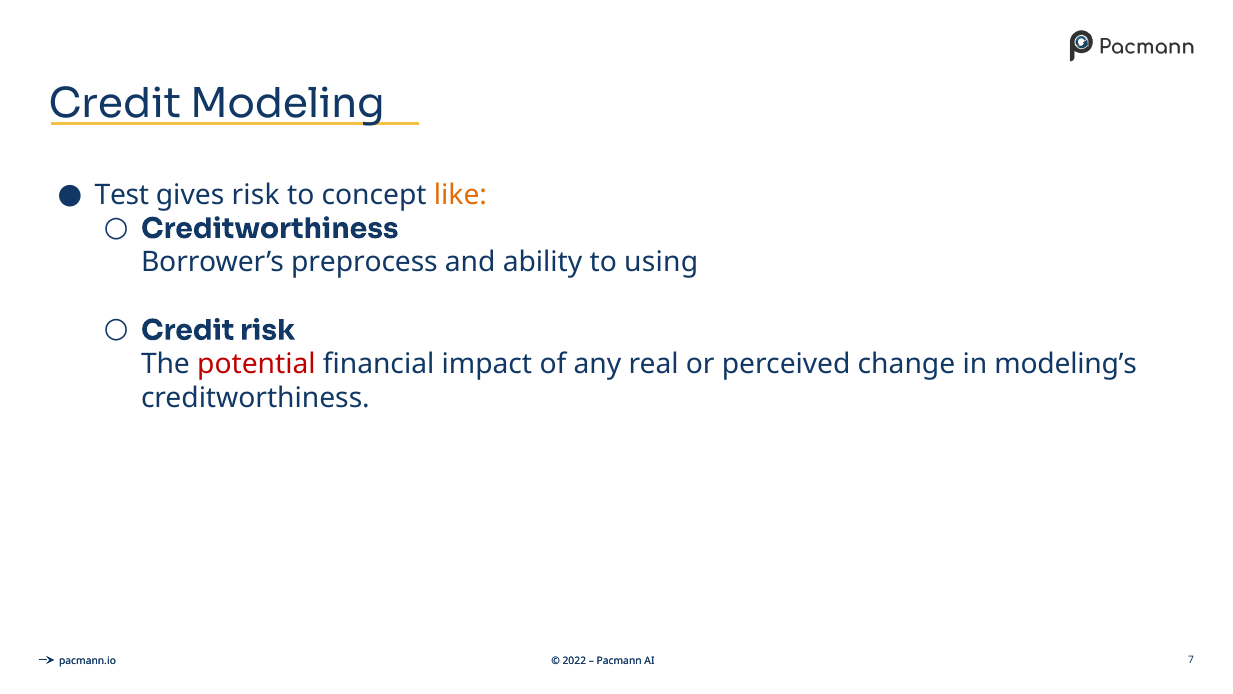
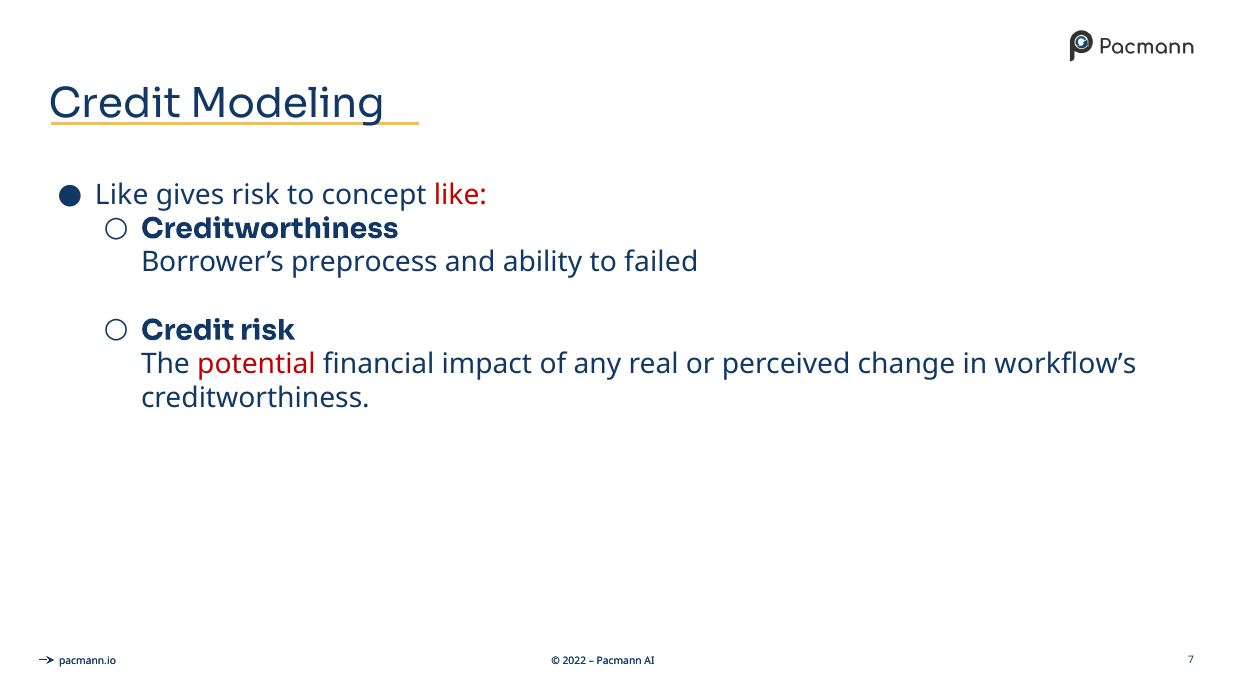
Test: Test -> Like (122, 195)
like colour: orange -> red (460, 195)
using: using -> failed (661, 262)
modeling’s: modeling’s -> workflow’s (1065, 364)
